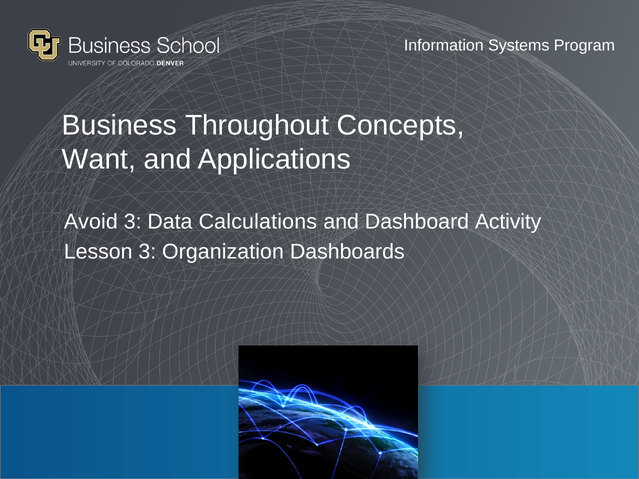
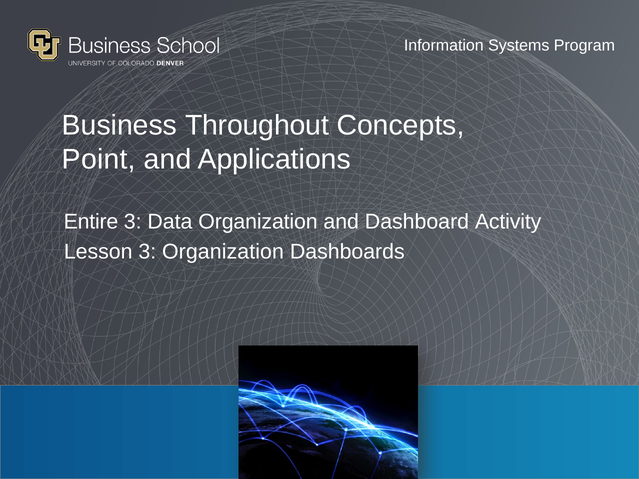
Want: Want -> Point (99, 160)
Avoid: Avoid -> Entire (91, 222)
Data Calculations: Calculations -> Organization (258, 222)
